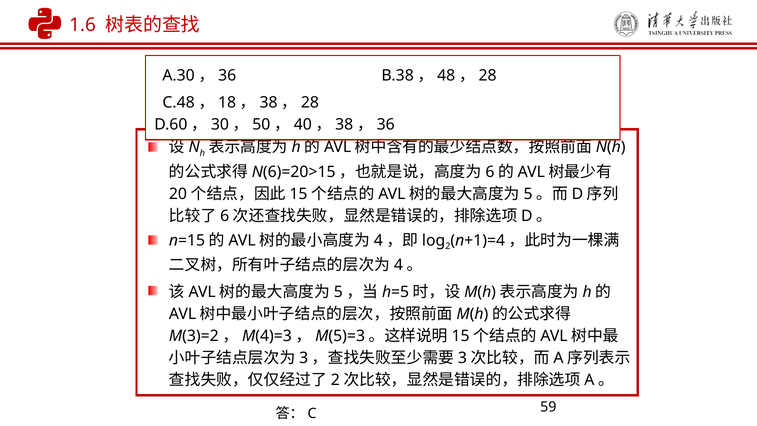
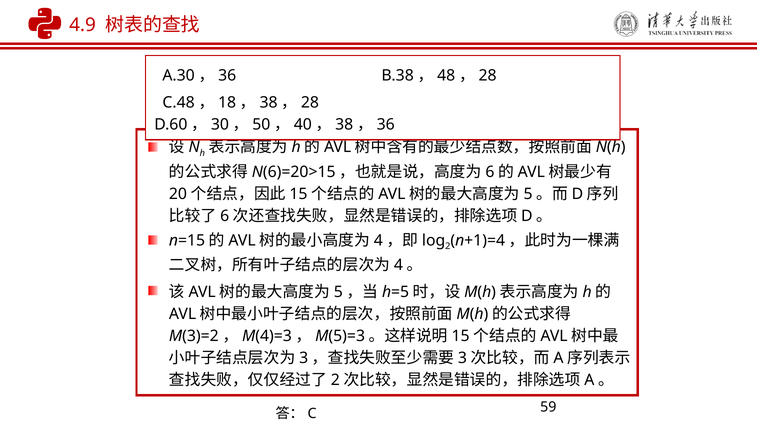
1.6: 1.6 -> 4.9 (82, 25)
